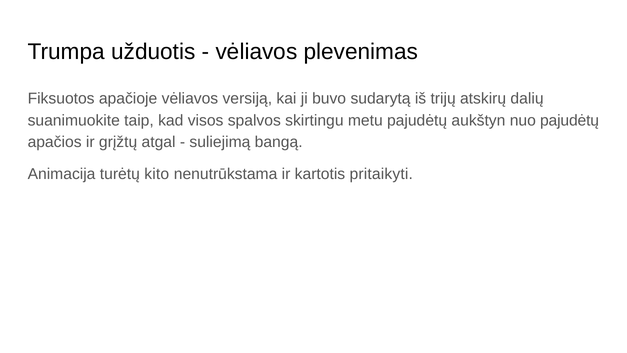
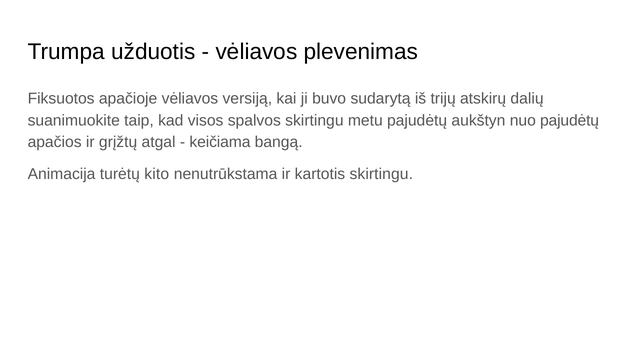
suliejimą: suliejimą -> keičiama (220, 142)
kartotis pritaikyti: pritaikyti -> skirtingu (381, 174)
